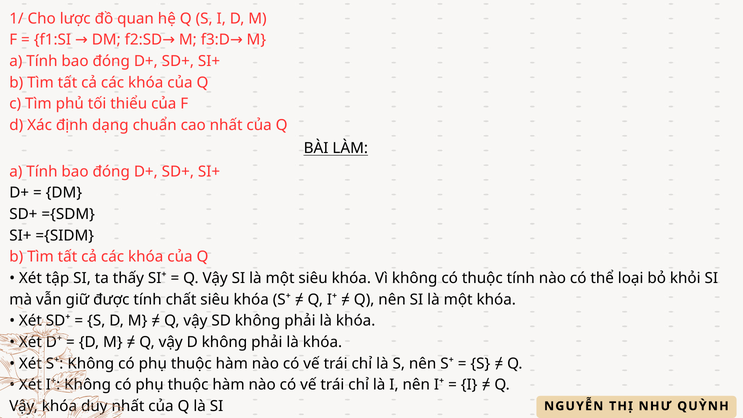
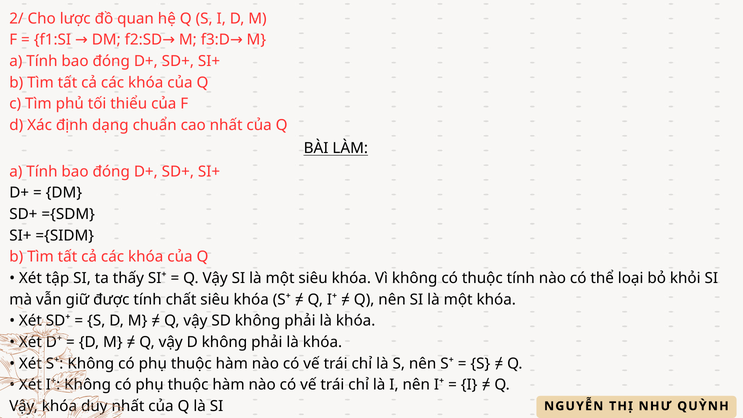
1/: 1/ -> 2/ (16, 19)
